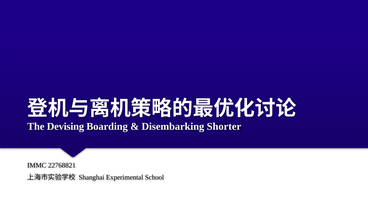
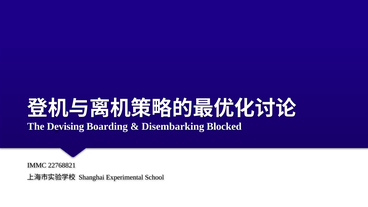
Shorter: Shorter -> Blocked (224, 127)
